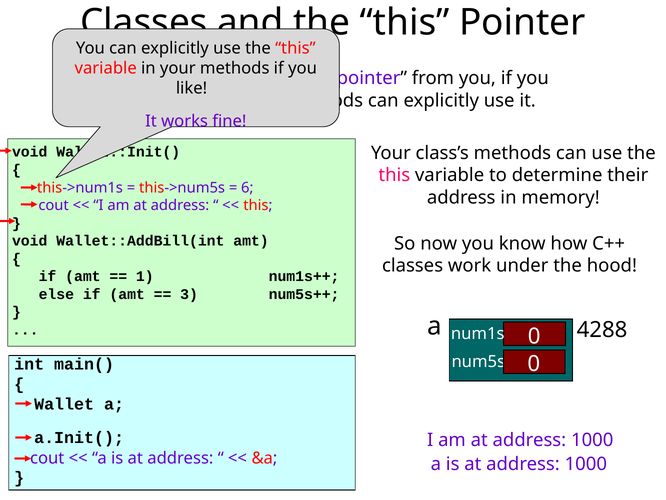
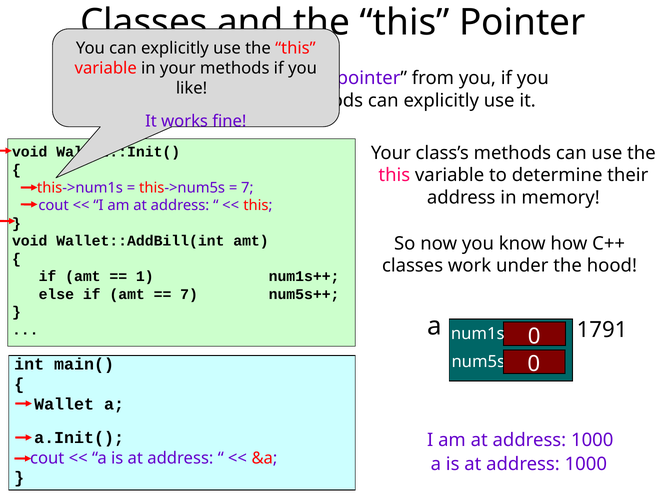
6: 6 -> 7 (247, 187)
3: 3 -> 7 (189, 294)
4288: 4288 -> 1791 (602, 330)
